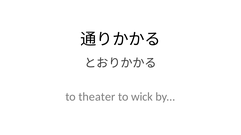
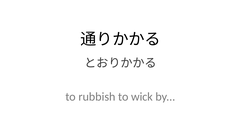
theater: theater -> rubbish (97, 97)
